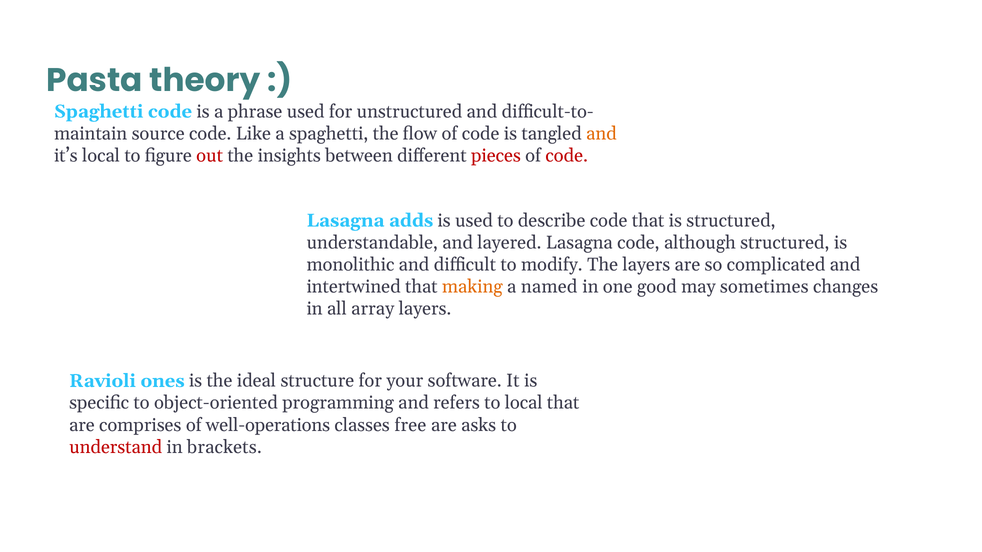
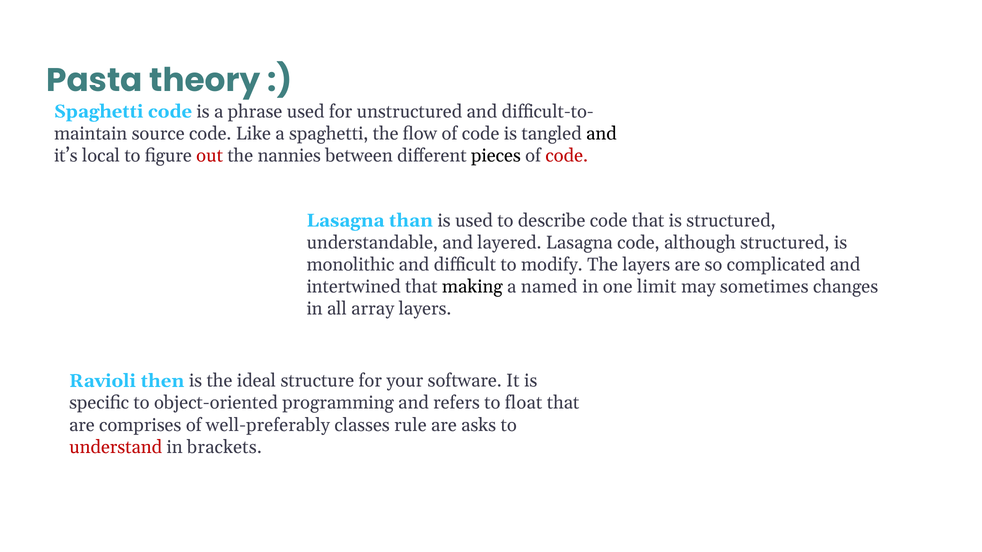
and colour: orange -> black (601, 134)
insights: insights -> nannies (289, 156)
pieces colour: red -> black (496, 156)
adds: adds -> than (411, 221)
making colour: orange -> black (472, 287)
good: good -> limit (657, 287)
ones: ones -> then (162, 381)
local: local -> float (524, 403)
well-operations: well-operations -> well-preferably (268, 425)
free: free -> rule (410, 425)
